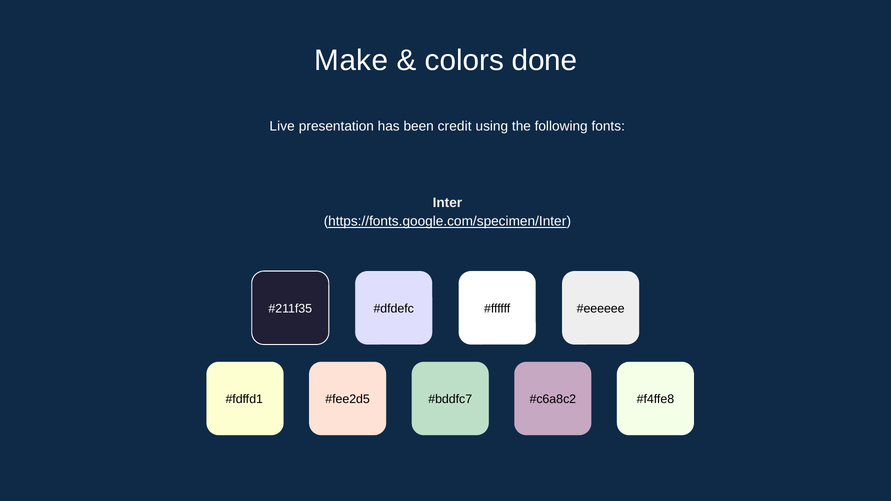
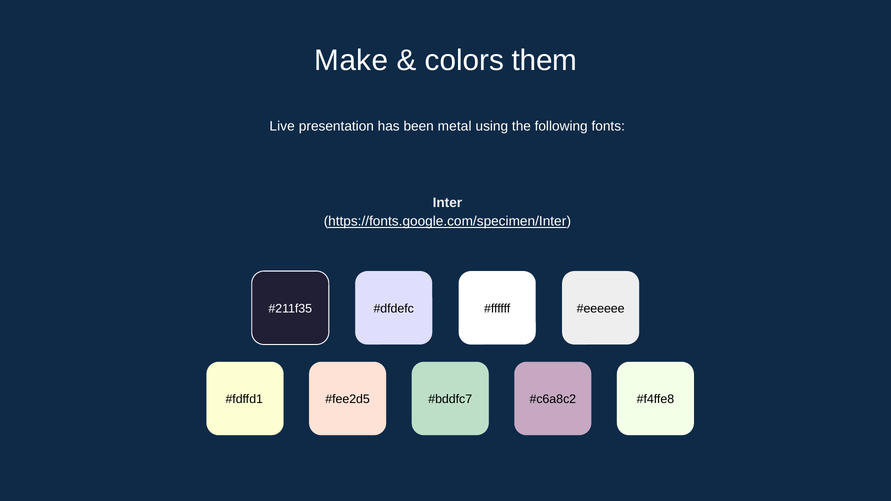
done: done -> them (545, 60)
credit: credit -> metal (455, 126)
